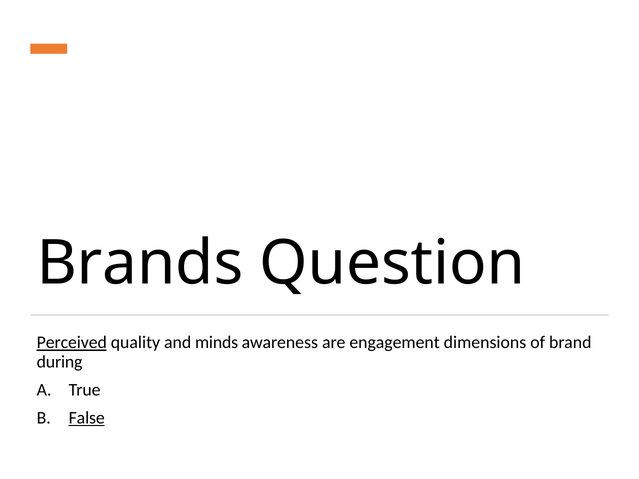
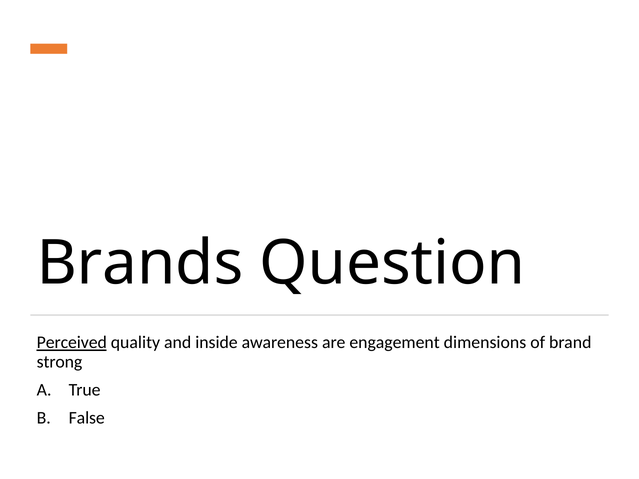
minds: minds -> inside (216, 343)
during: during -> strong (60, 362)
False underline: present -> none (87, 418)
